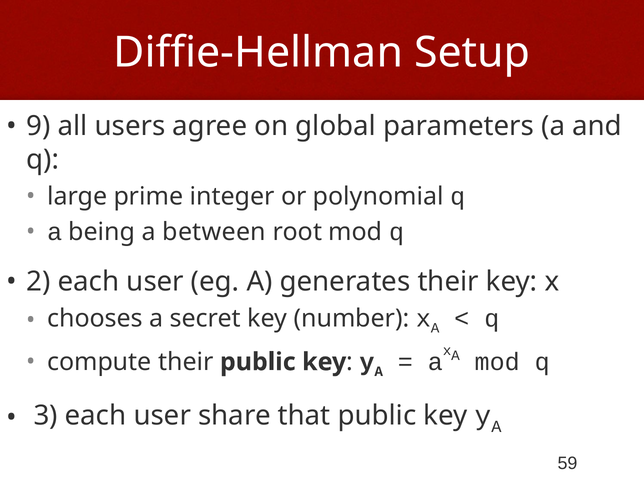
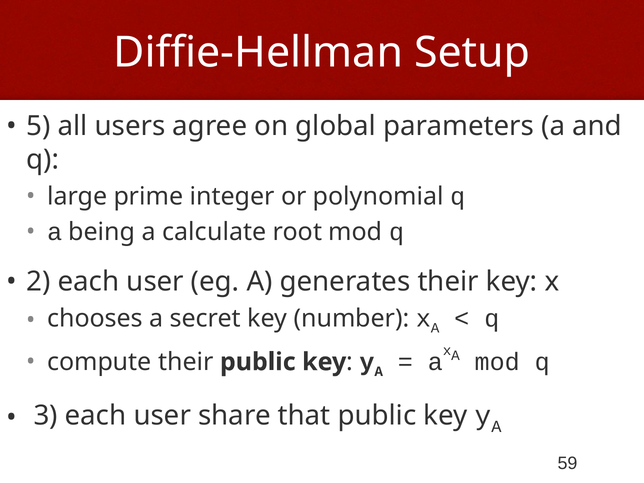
9: 9 -> 5 (38, 126)
between: between -> calculate (214, 232)
